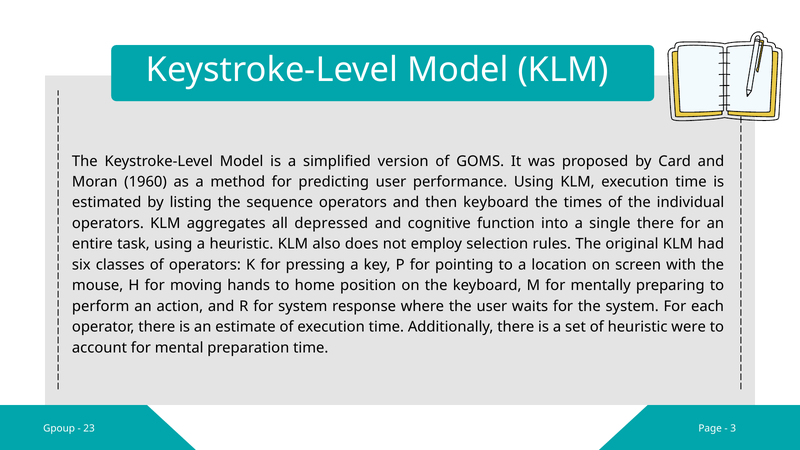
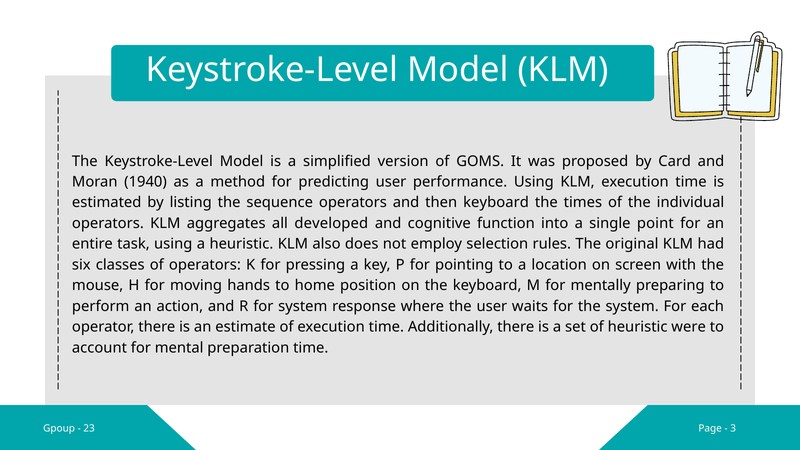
1960: 1960 -> 1940 (146, 182)
depressed: depressed -> developed (331, 223)
single there: there -> point (655, 223)
